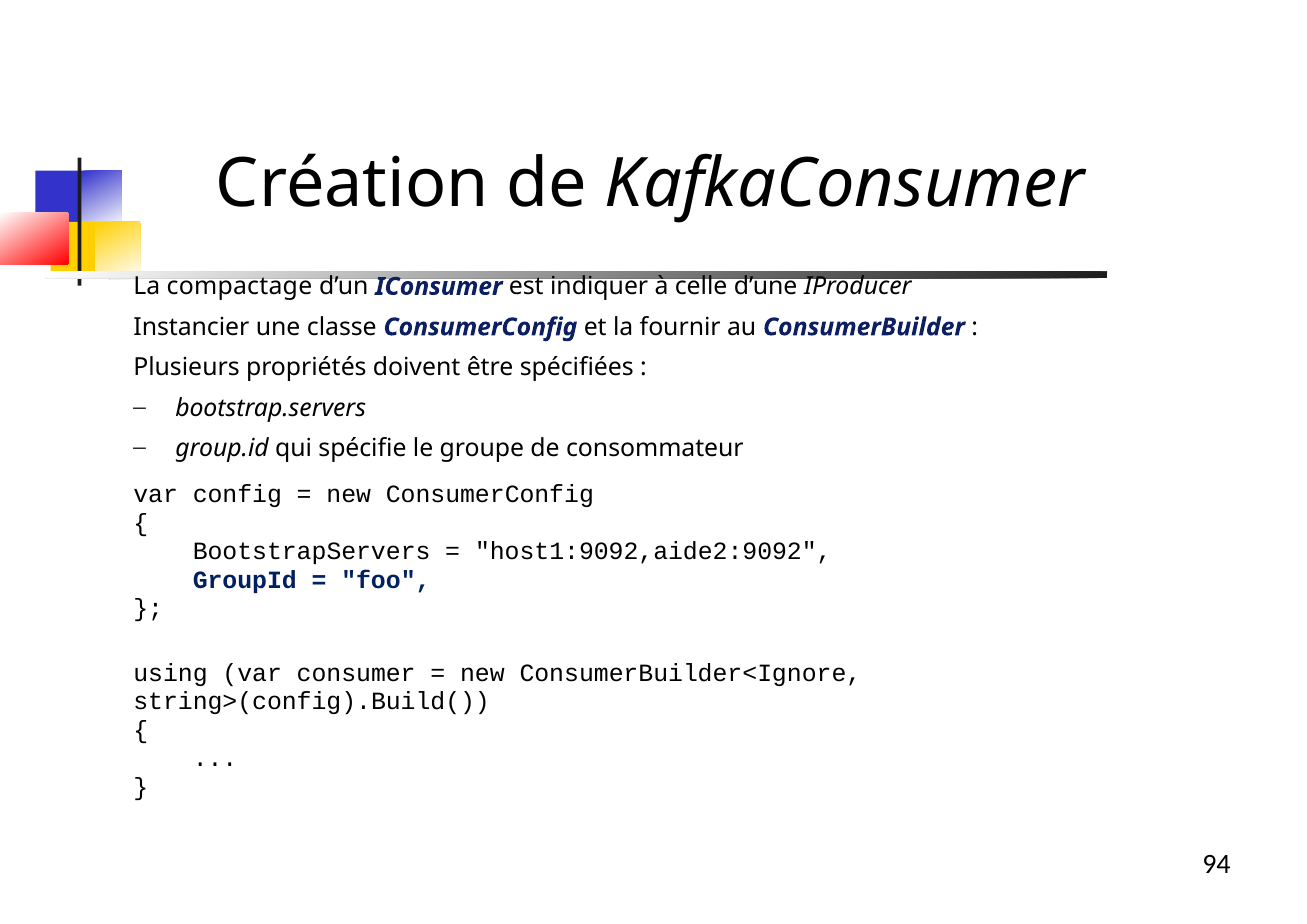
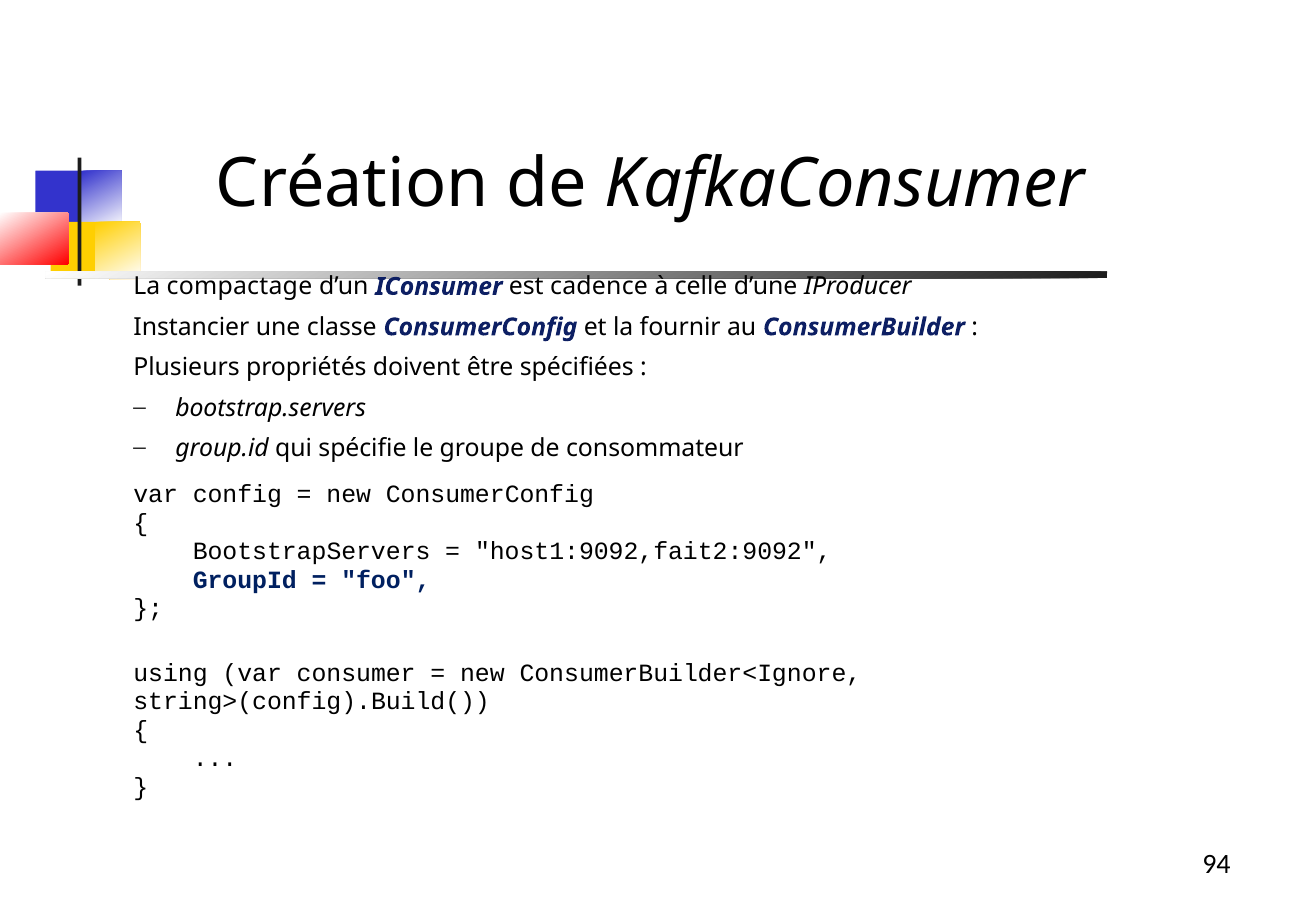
indiquer: indiquer -> cadence (599, 287)
host1:9092,aide2:9092: host1:9092,aide2:9092 -> host1:9092,fait2:9092 (653, 552)
